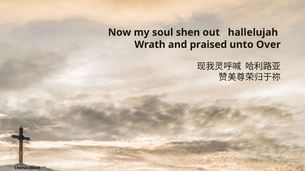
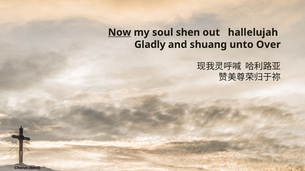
Now underline: none -> present (120, 33)
Wrath: Wrath -> Gladly (150, 45)
praised: praised -> shuang (208, 45)
